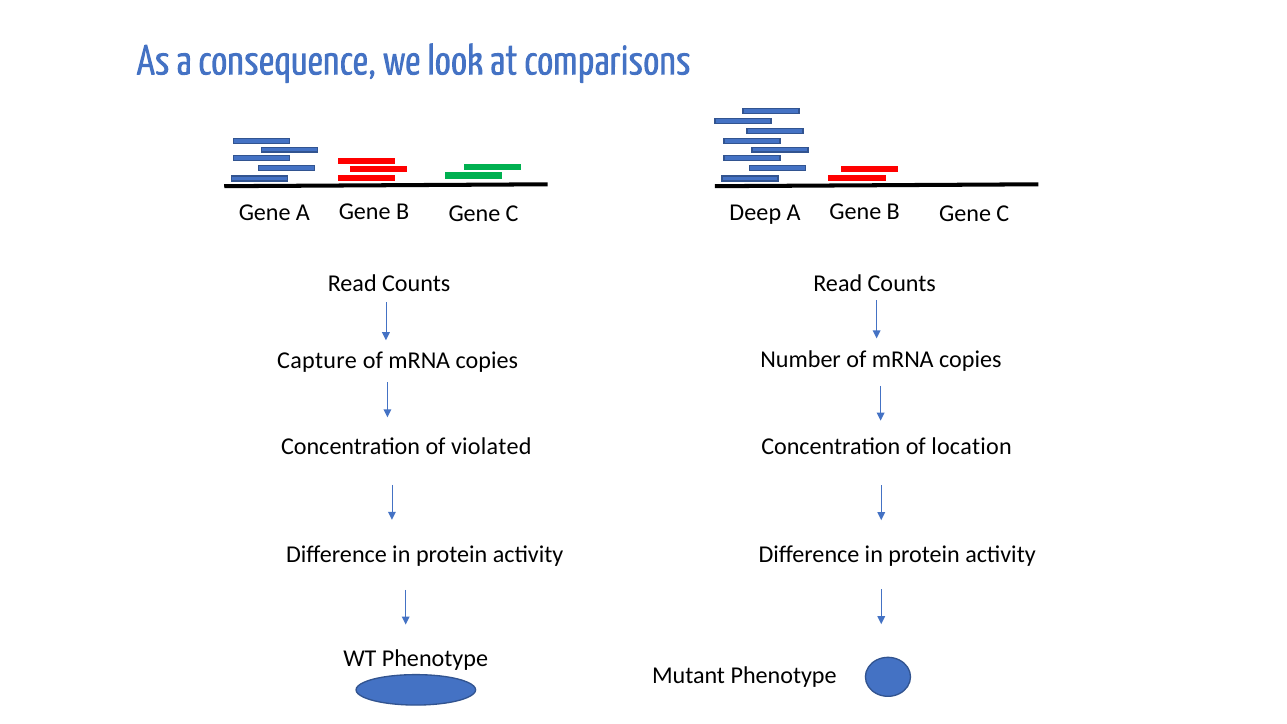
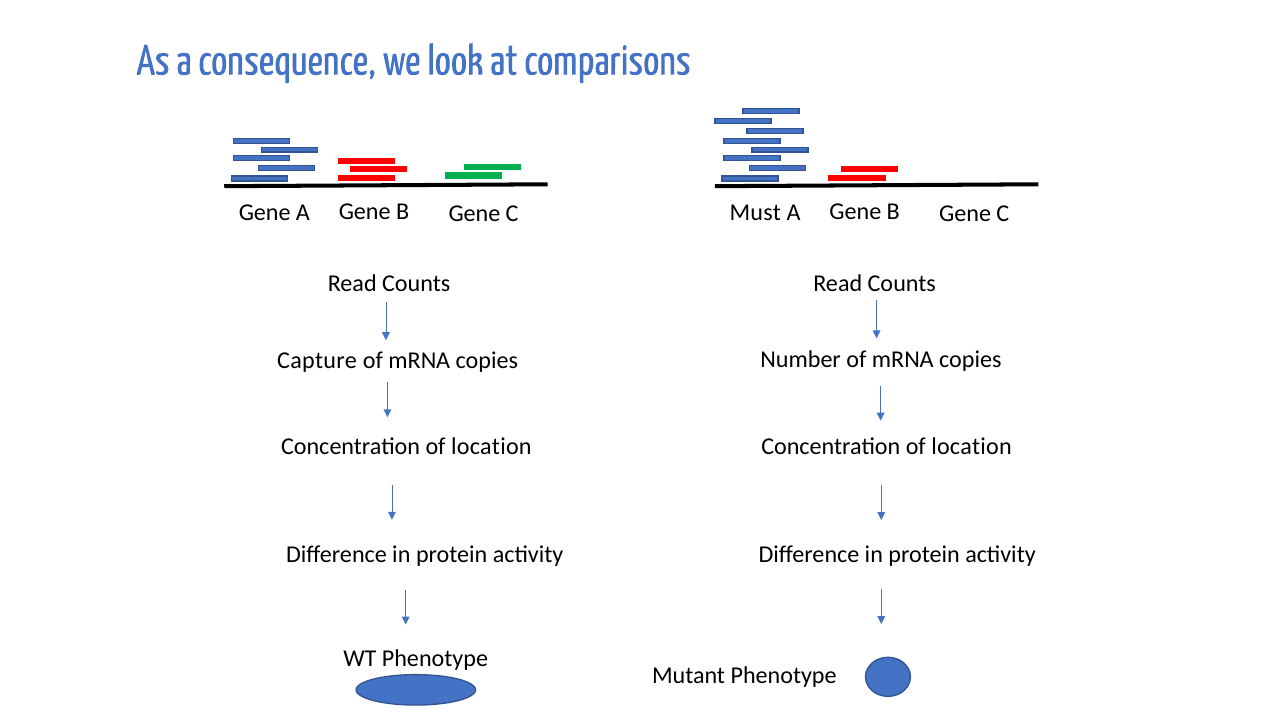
Deep: Deep -> Must (755, 212)
violated: violated -> location (491, 446)
